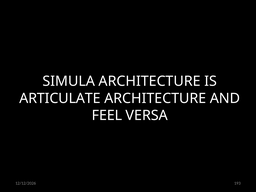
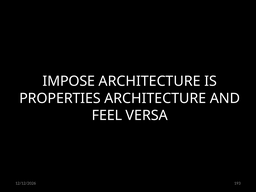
SIMULA: SIMULA -> IMPOSE (69, 81)
ARTICULATE: ARTICULATE -> PROPERTIES (60, 98)
